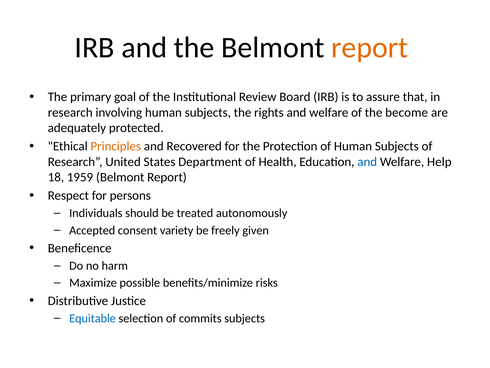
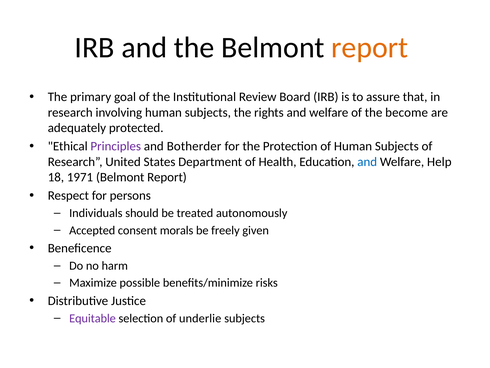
Principles colour: orange -> purple (116, 146)
Recovered: Recovered -> Botherder (194, 146)
1959: 1959 -> 1971 (80, 177)
variety: variety -> morals (177, 230)
Equitable colour: blue -> purple (93, 318)
commits: commits -> underlie (200, 318)
